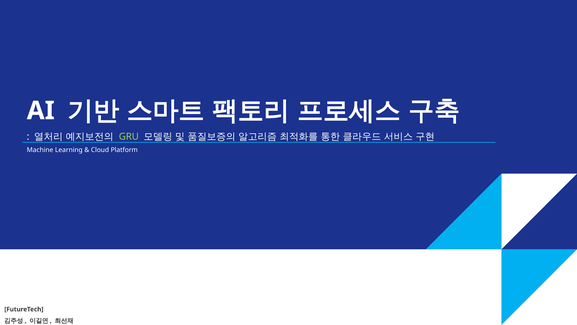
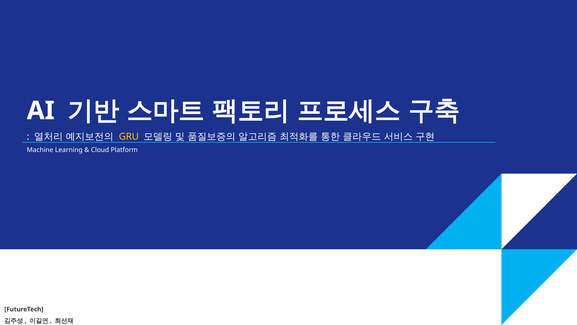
GRU colour: light green -> yellow (129, 136)
